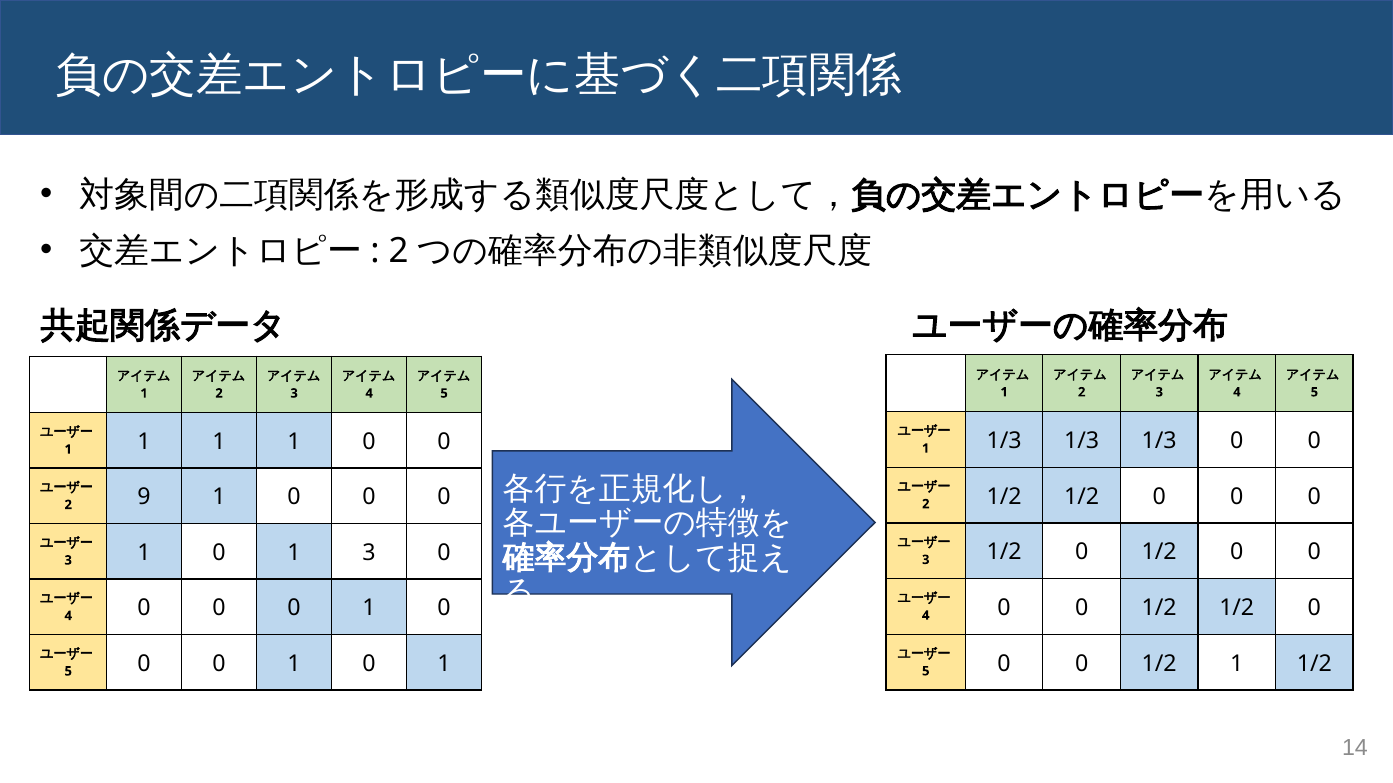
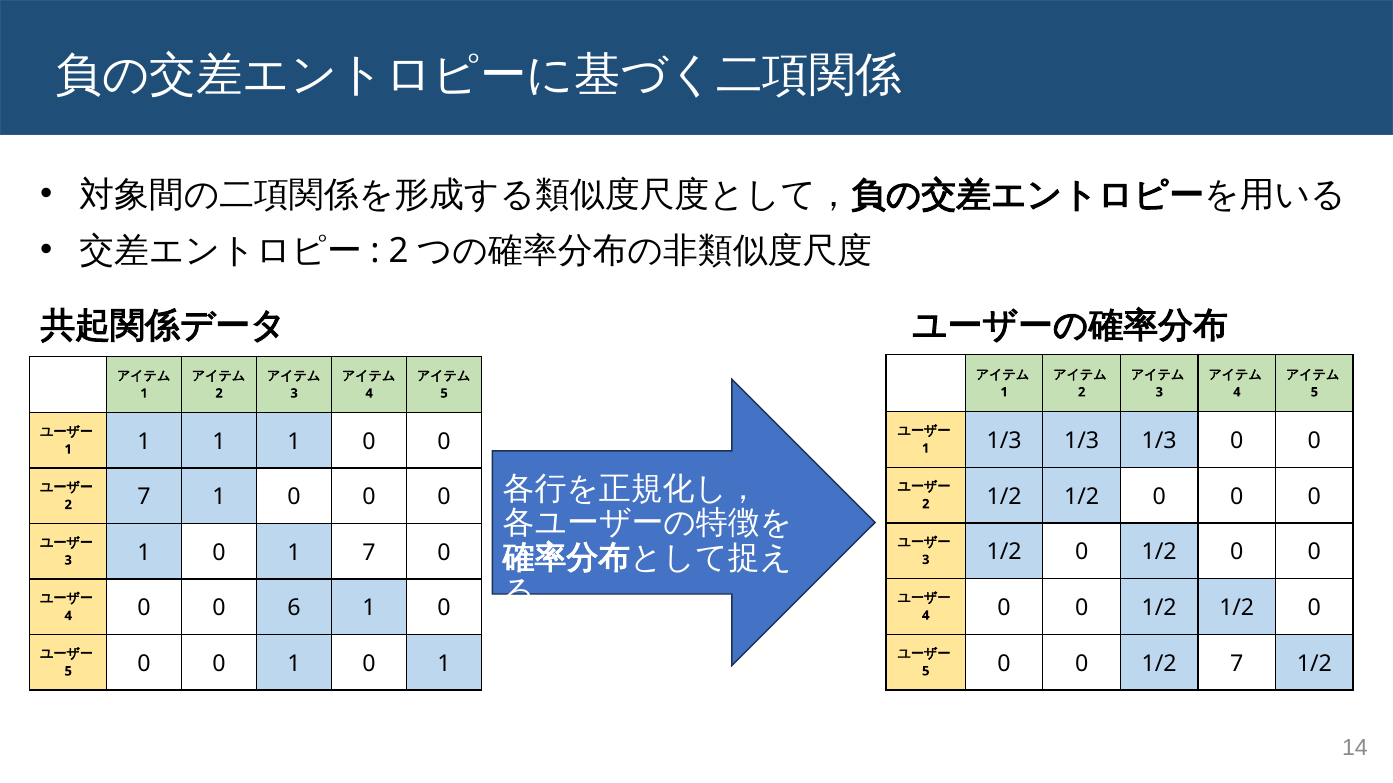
9: 9 -> 7 (144, 498)
1 3: 3 -> 7 (369, 553)
0: 0 -> 6 (294, 609)
1/2 1: 1 -> 7 (1237, 664)
